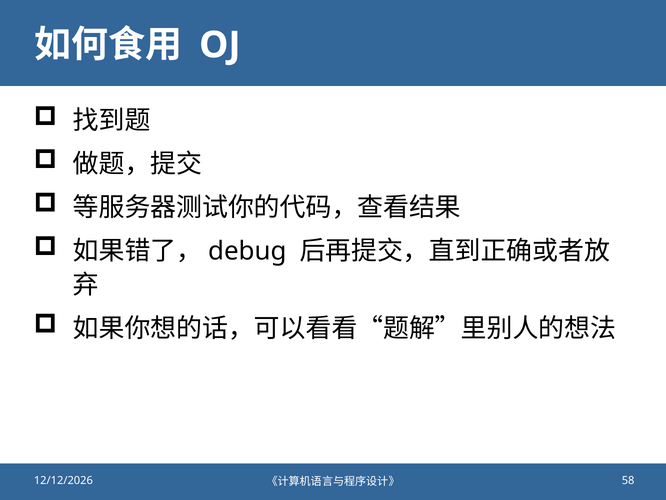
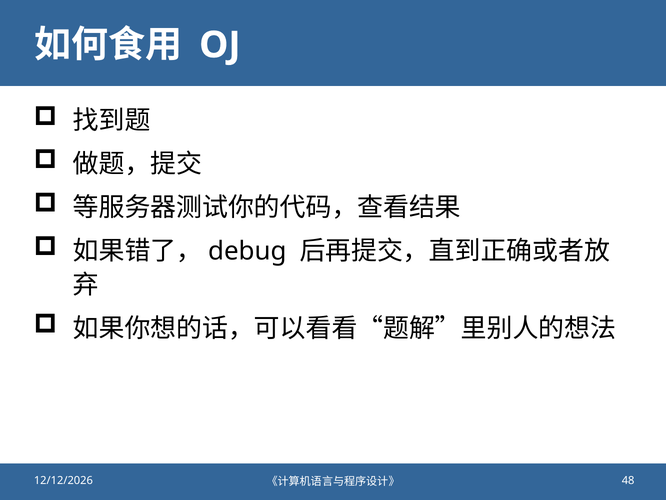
58: 58 -> 48 (628, 480)
